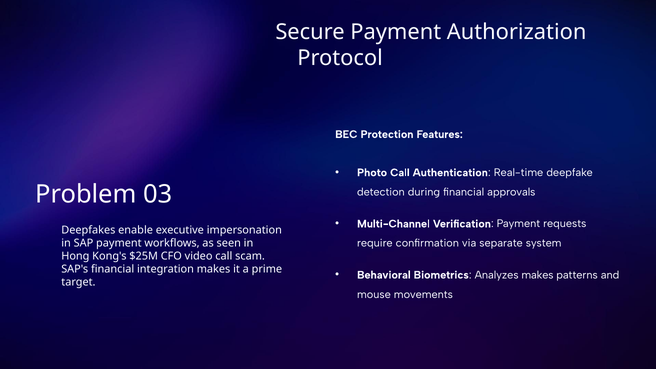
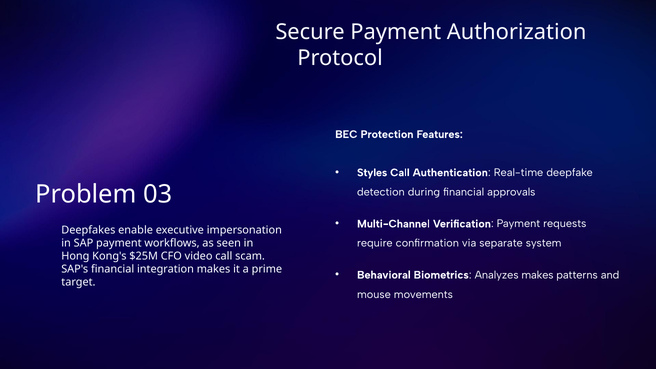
Photo: Photo -> Styles (372, 173)
